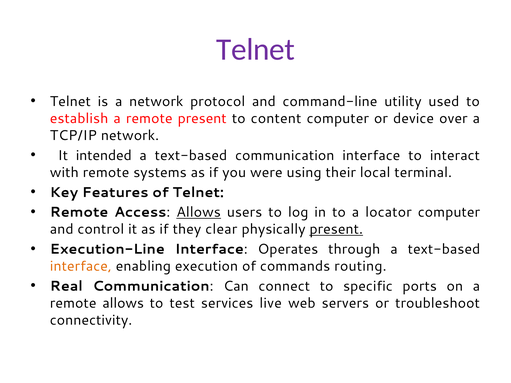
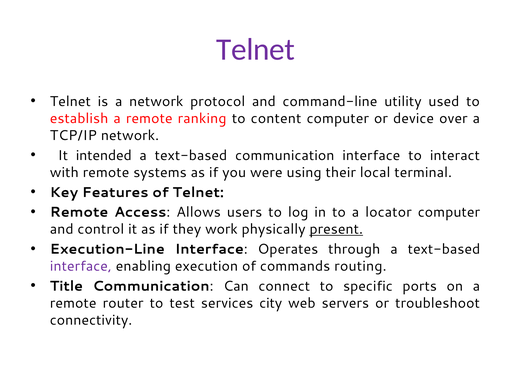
remote present: present -> ranking (202, 119)
Allows underline: present -> none (199, 212)
clear: clear -> work (221, 229)
interface colour: orange -> purple (81, 266)
Real: Real -> Title (66, 286)
remote allows: allows -> router (123, 303)
live: live -> city (271, 303)
